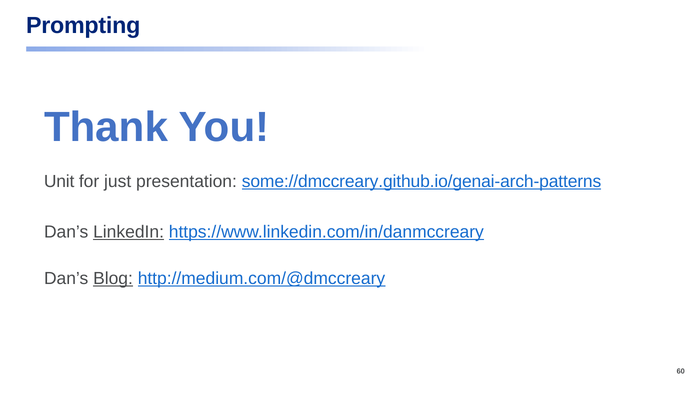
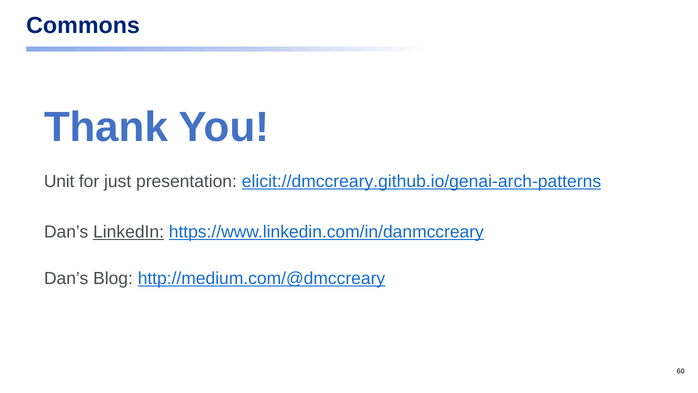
Prompting: Prompting -> Commons (83, 25)
some://dmccreary.github.io/genai-arch-patterns: some://dmccreary.github.io/genai-arch-patterns -> elicit://dmccreary.github.io/genai-arch-patterns (421, 181)
Blog underline: present -> none (113, 278)
